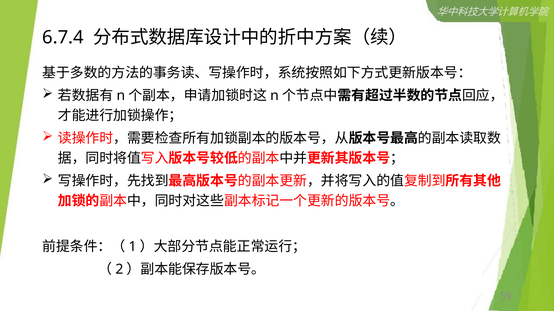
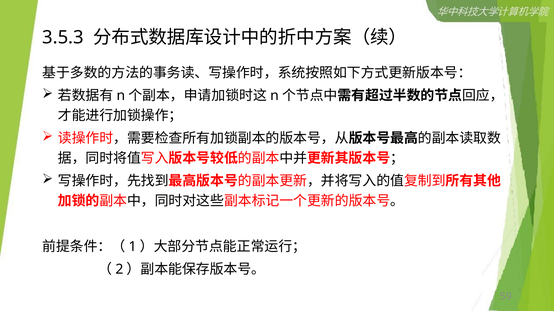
6.7.4: 6.7.4 -> 3.5.3 (63, 37)
